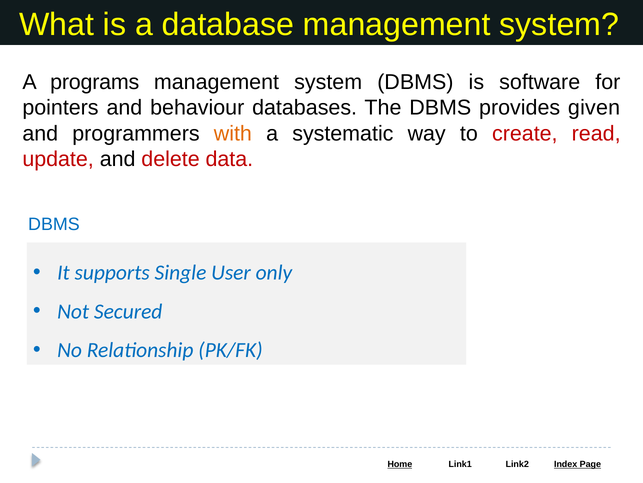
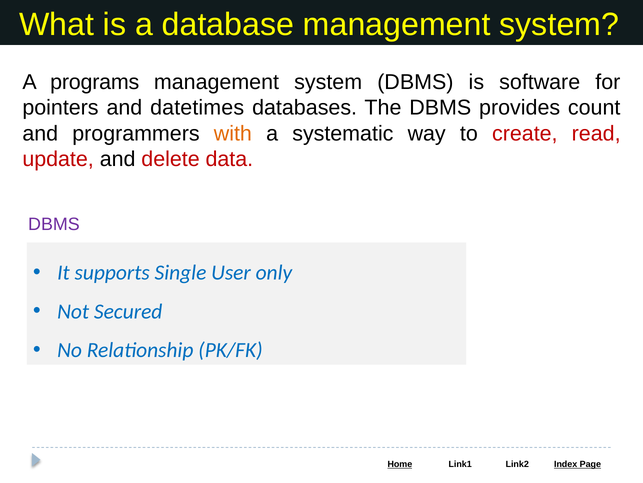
behaviour: behaviour -> datetimes (197, 108)
given: given -> count (594, 108)
DBMS colour: blue -> purple (54, 224)
